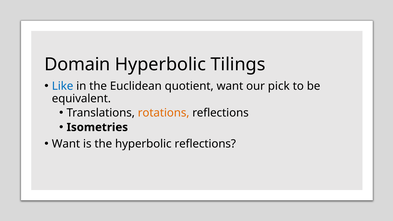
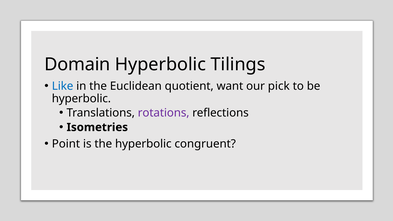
equivalent: equivalent -> hyperbolic (81, 99)
rotations colour: orange -> purple (164, 113)
Want: Want -> Point (66, 144)
hyperbolic reflections: reflections -> congruent (205, 144)
